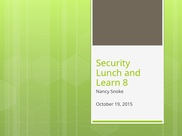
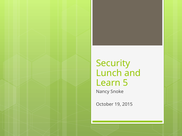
8: 8 -> 5 (125, 83)
